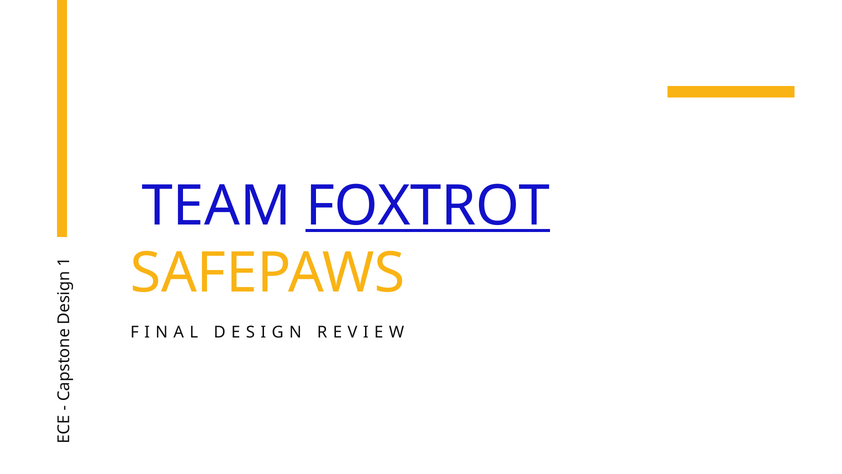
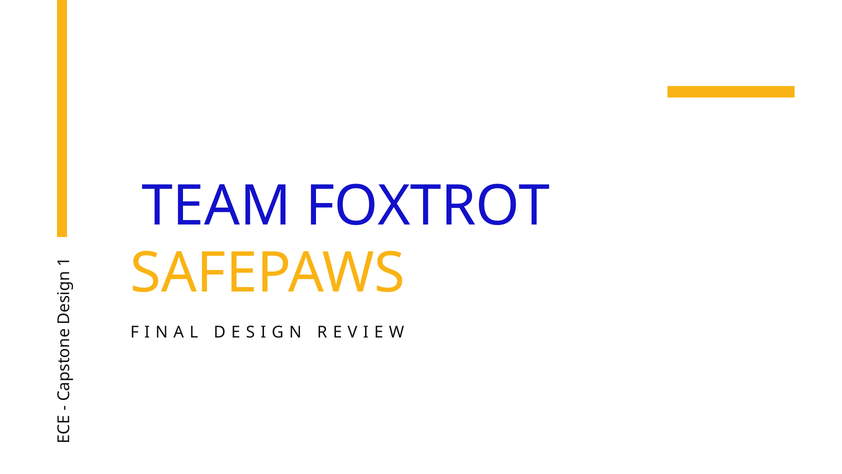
FOXTROT underline: present -> none (428, 206)
